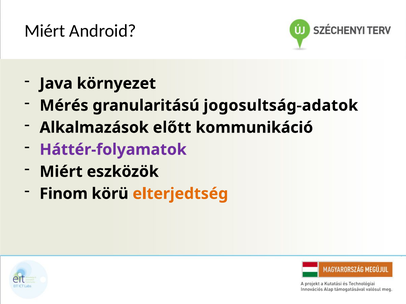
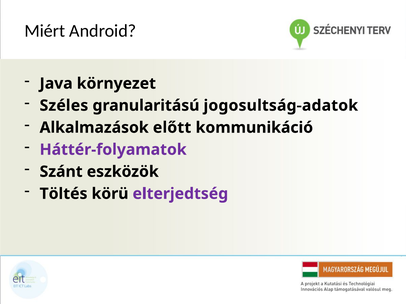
Mérés: Mérés -> Széles (64, 106)
Miért: Miért -> Szánt (61, 172)
Finom: Finom -> Töltés (64, 194)
elterjedtség colour: orange -> purple (180, 194)
